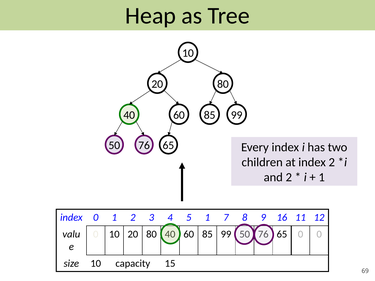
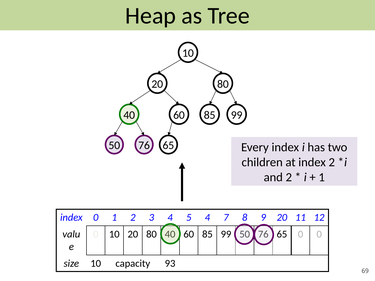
5 1: 1 -> 4 (207, 218)
9 16: 16 -> 20 (282, 218)
15: 15 -> 93 (170, 264)
